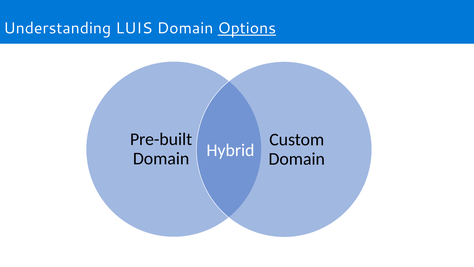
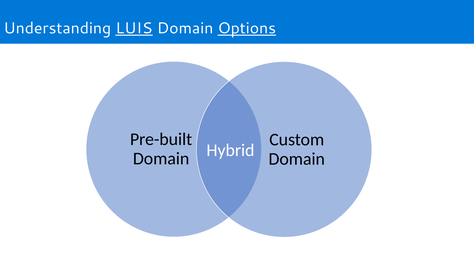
LUIS underline: none -> present (134, 28)
